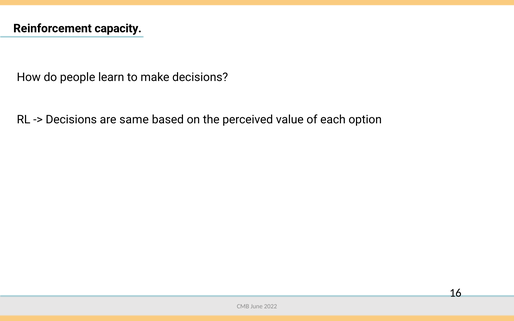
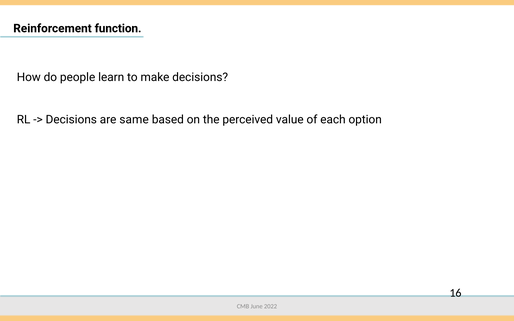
capacity: capacity -> function (118, 28)
